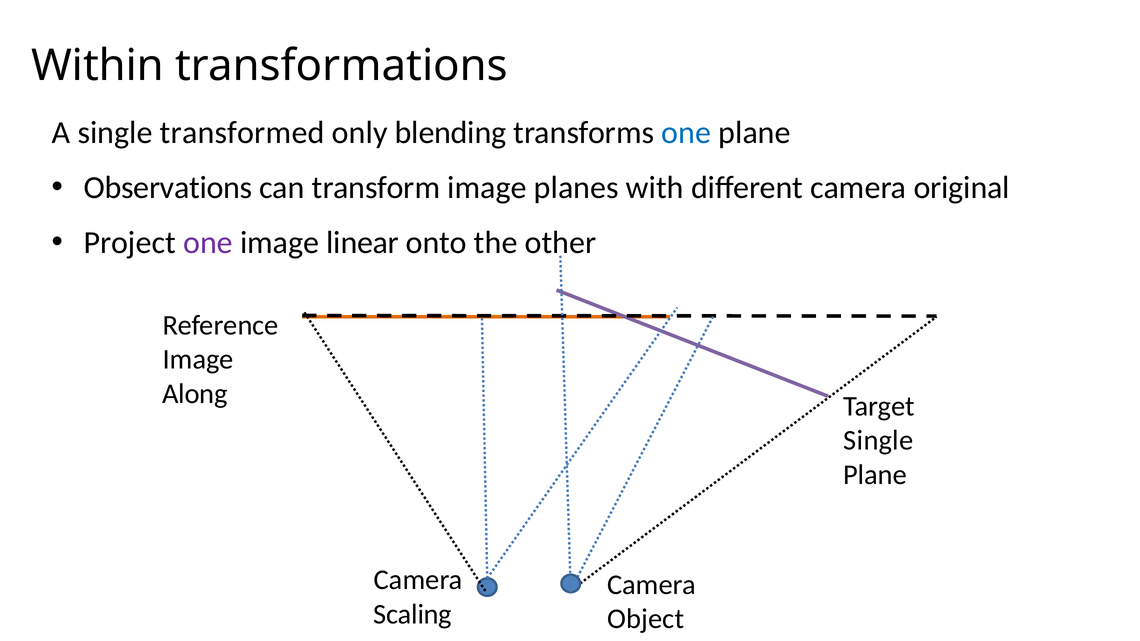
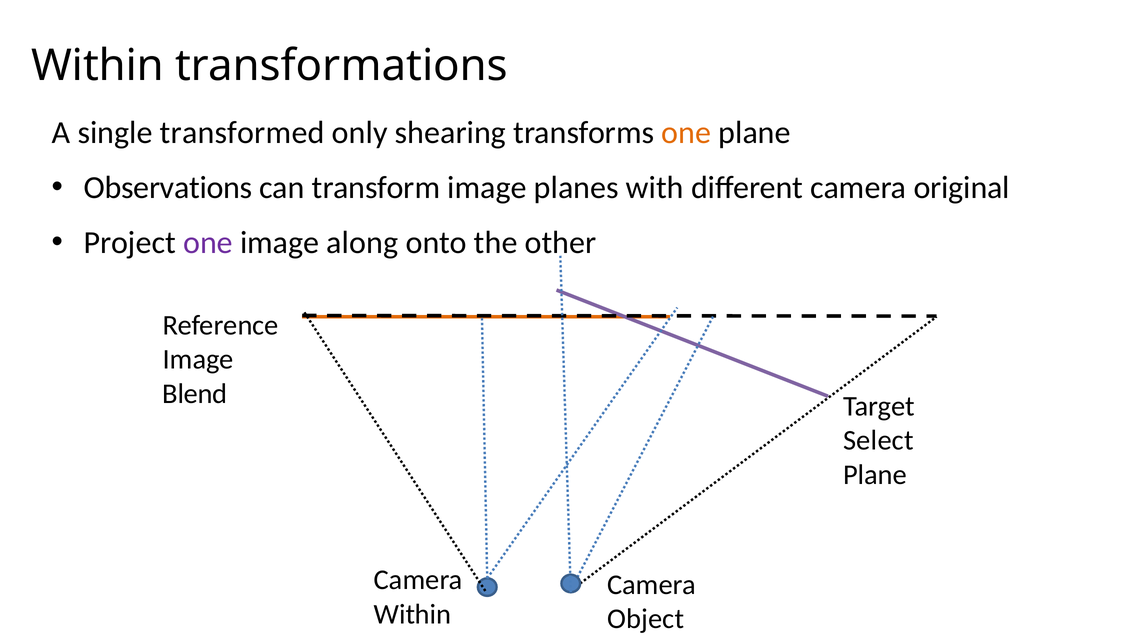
blending: blending -> shearing (450, 133)
one colour: blue -> orange (686, 133)
linear: linear -> along (362, 243)
Along: Along -> Blend (195, 394)
Single: Single -> Select (878, 441)
Scaling: Scaling -> Within (413, 614)
